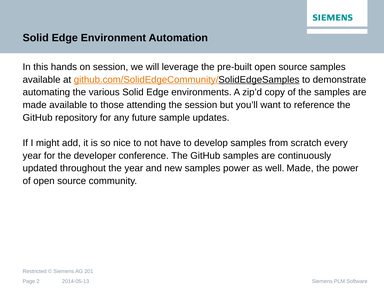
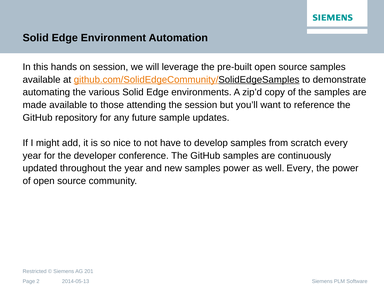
well Made: Made -> Every (300, 168)
